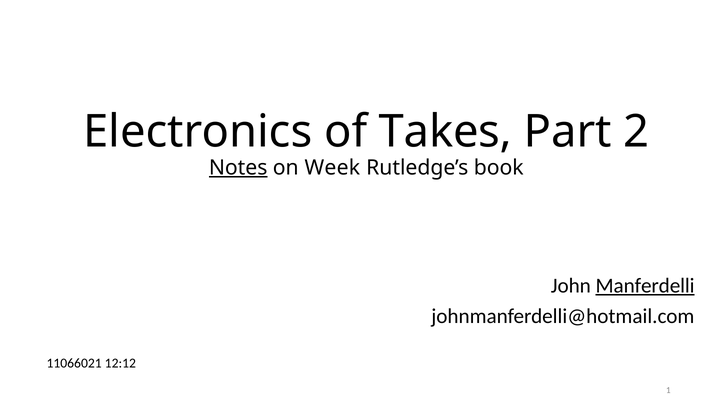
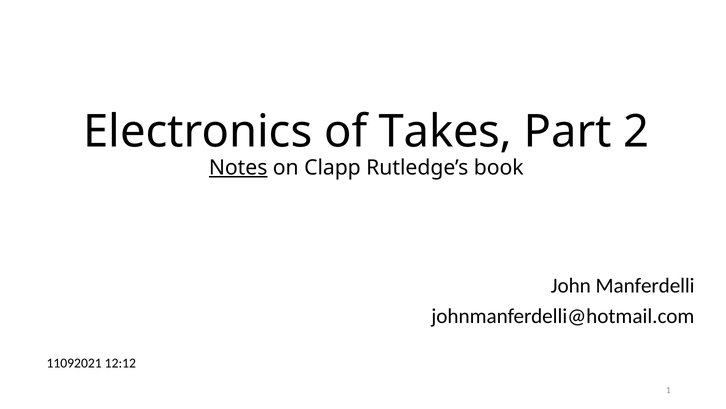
Week: Week -> Clapp (332, 167)
Manferdelli underline: present -> none (645, 285)
11066021: 11066021 -> 11092021 (74, 363)
